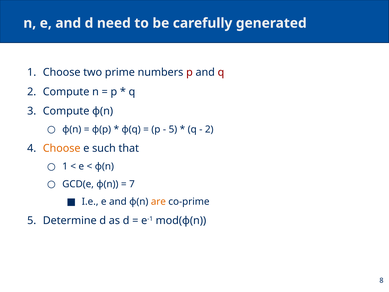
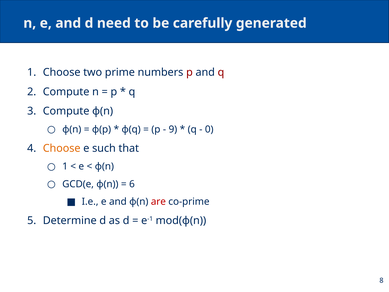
5: 5 -> 9 (173, 129)
2: 2 -> 0 (209, 129)
7: 7 -> 6 (132, 184)
are colour: orange -> red (158, 202)
